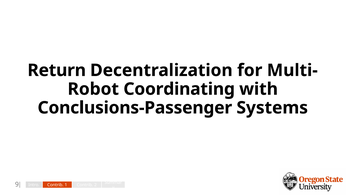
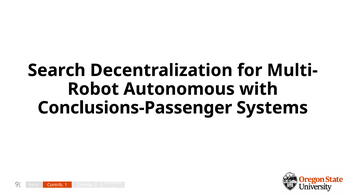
Return: Return -> Search (57, 70)
Coordinating: Coordinating -> Autonomous (179, 89)
